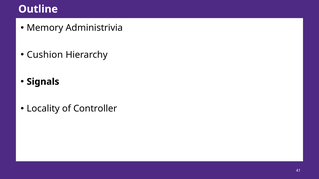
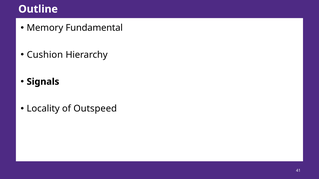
Administrivia: Administrivia -> Fundamental (94, 28)
Controller: Controller -> Outspeed (95, 109)
